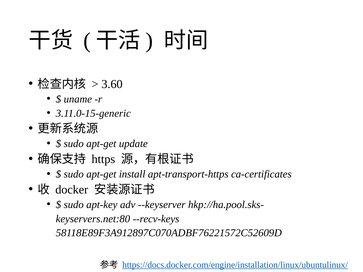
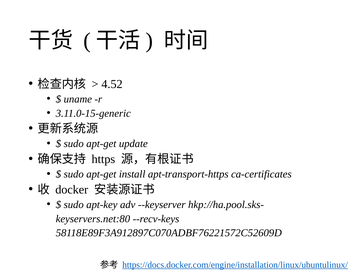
3.60: 3.60 -> 4.52 (112, 84)
